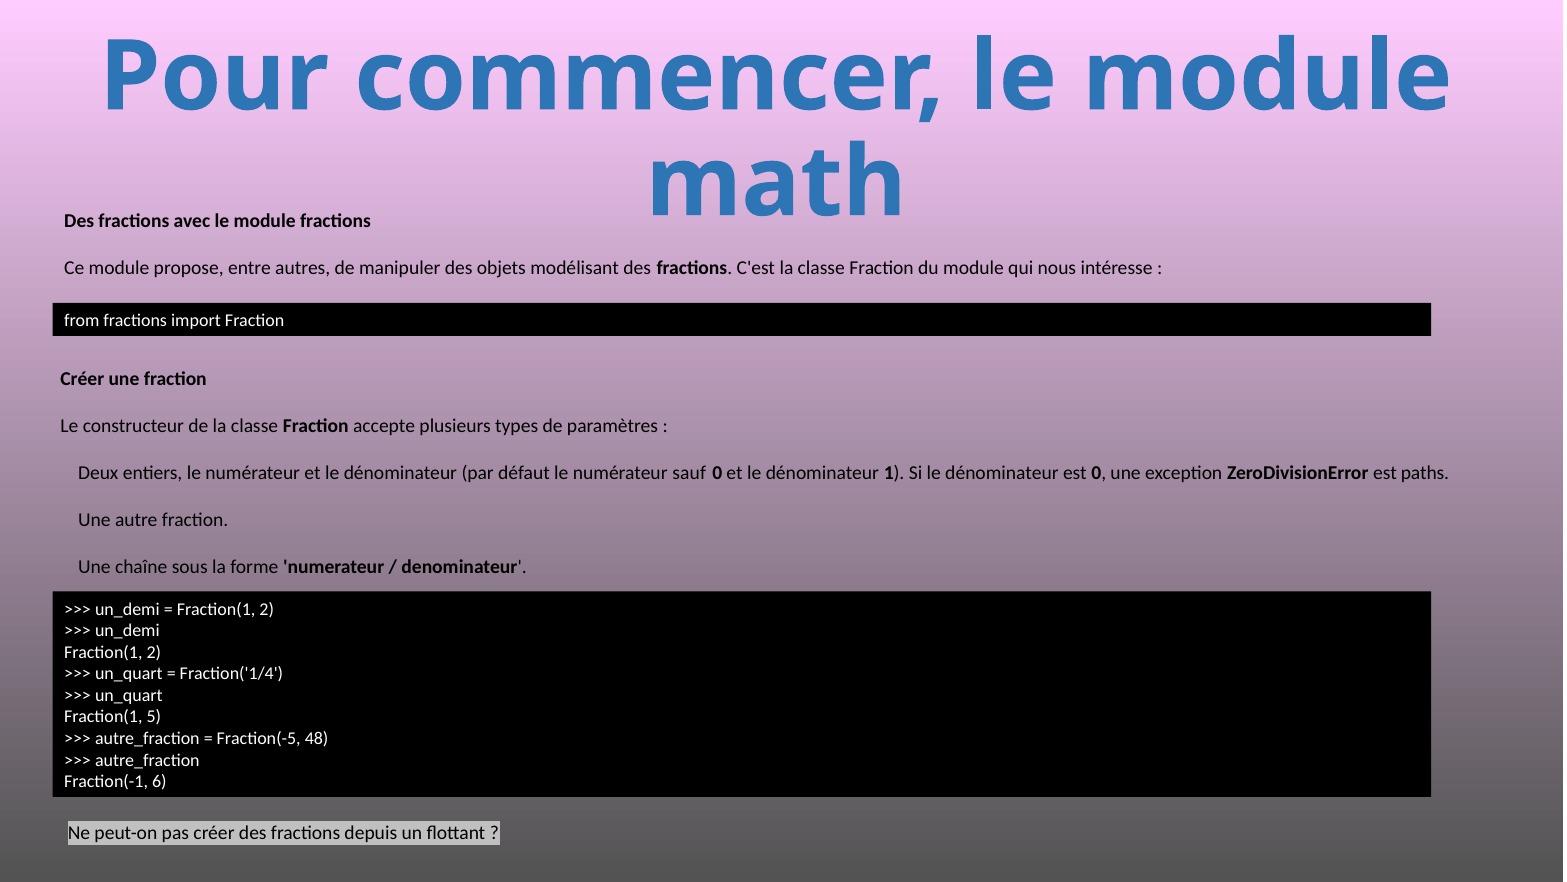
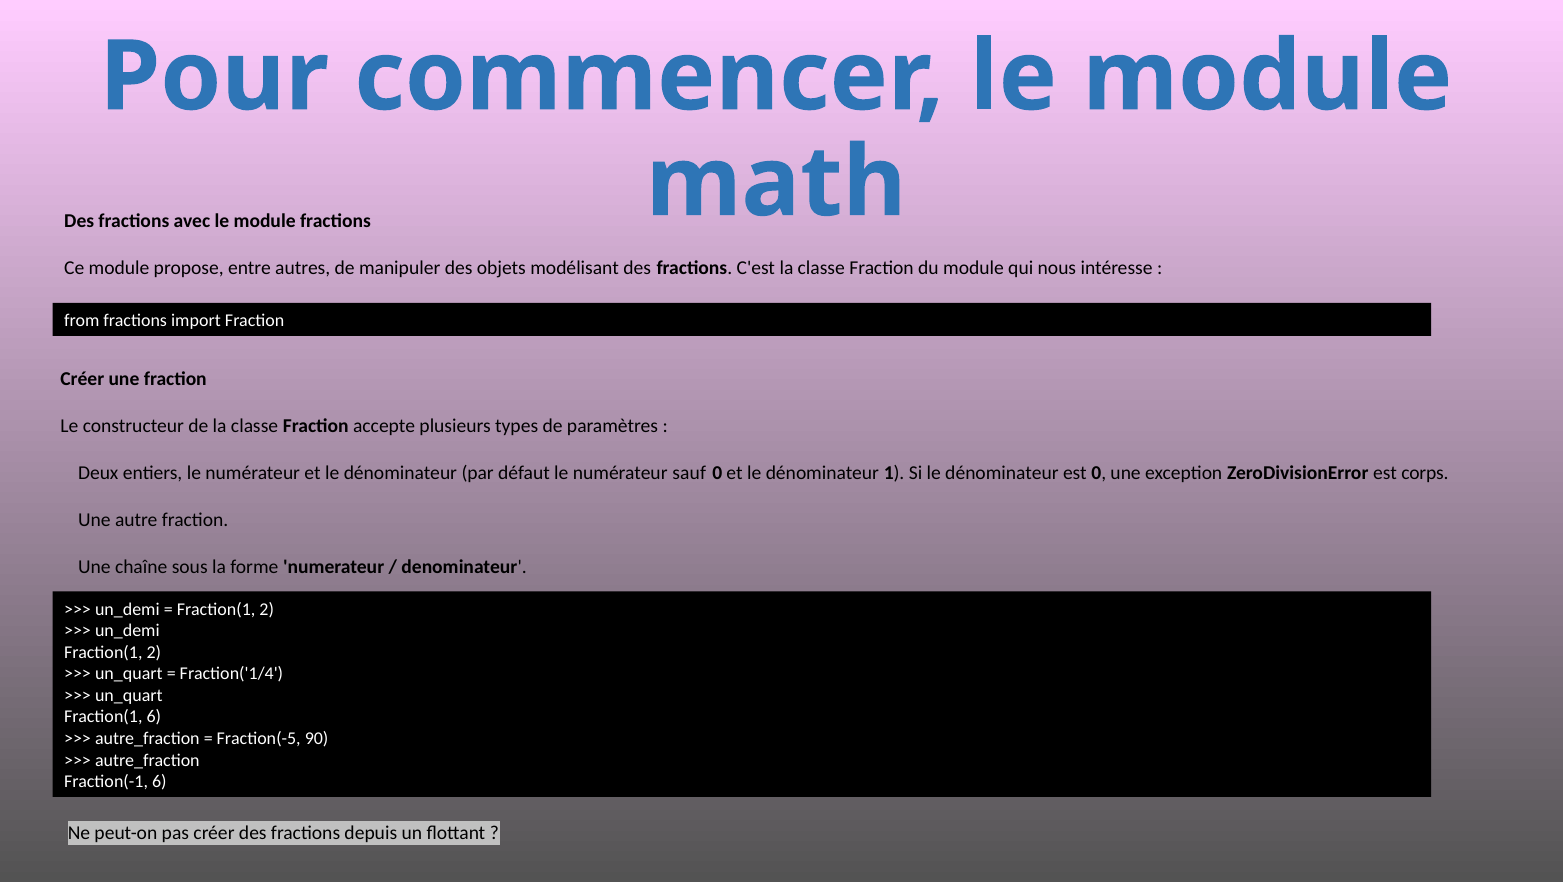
paths: paths -> corps (1425, 473)
Fraction(1 5: 5 -> 6 (154, 717)
48: 48 -> 90 (317, 738)
